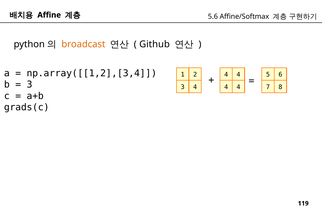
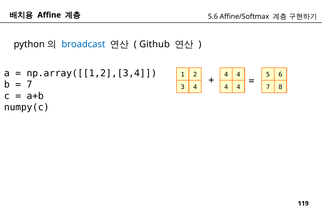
broadcast colour: orange -> blue (83, 44)
3: 3 -> 7 (29, 84)
grads(c: grads(c -> numpy(c (27, 107)
